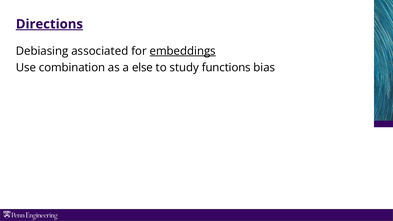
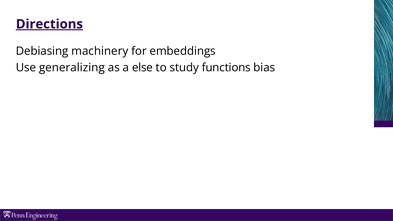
associated: associated -> machinery (100, 51)
embeddings underline: present -> none (183, 51)
combination: combination -> generalizing (72, 68)
